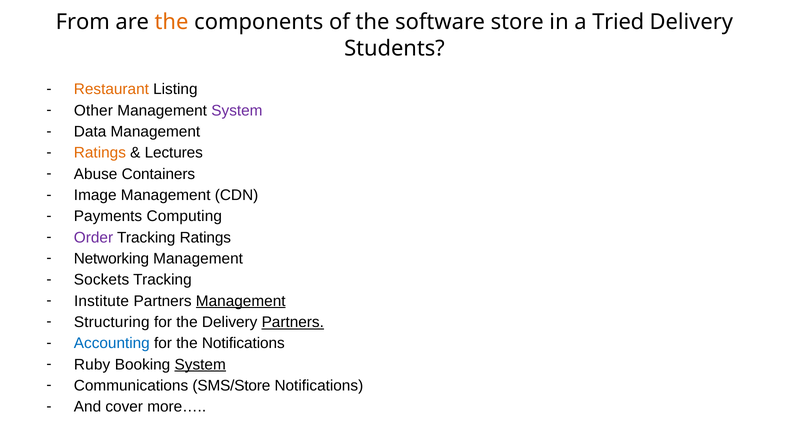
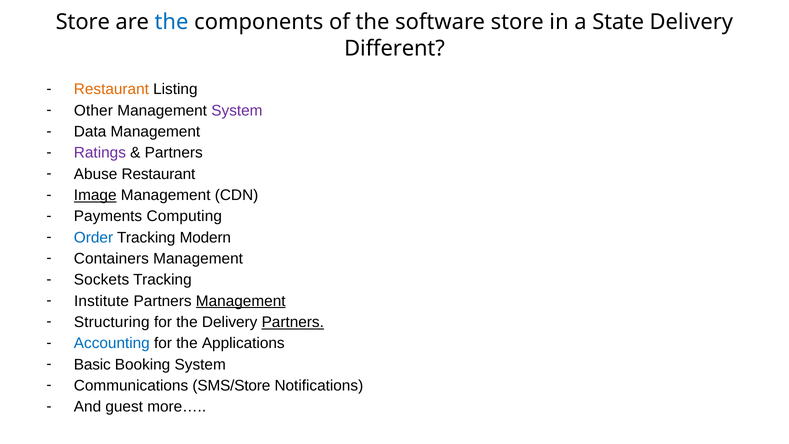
From: From -> Store (83, 22)
the colour: orange -> blue (171, 22)
Tried: Tried -> State (618, 22)
Students: Students -> Different (395, 48)
Ratings colour: orange -> purple (100, 153)
Lectures: Lectures -> Partners (174, 153)
Abuse Containers: Containers -> Restaurant (158, 174)
Image underline: none -> present (95, 195)
Order colour: purple -> blue (94, 237)
Tracking Ratings: Ratings -> Modern (205, 237)
Networking: Networking -> Containers (111, 259)
the Notifications: Notifications -> Applications (243, 343)
Ruby: Ruby -> Basic (92, 364)
System underline: present -> none (200, 364)
cover: cover -> guest (124, 407)
